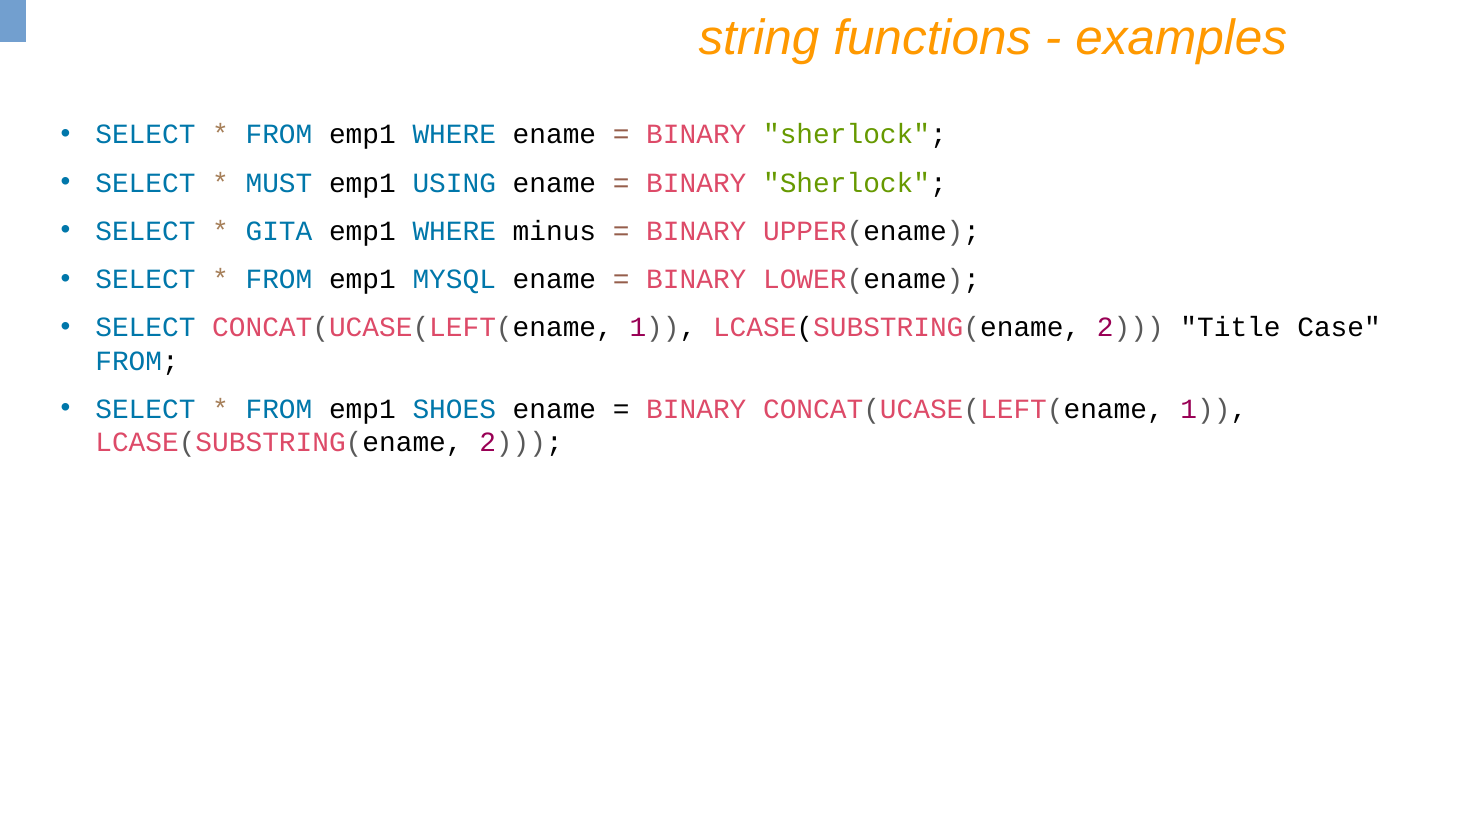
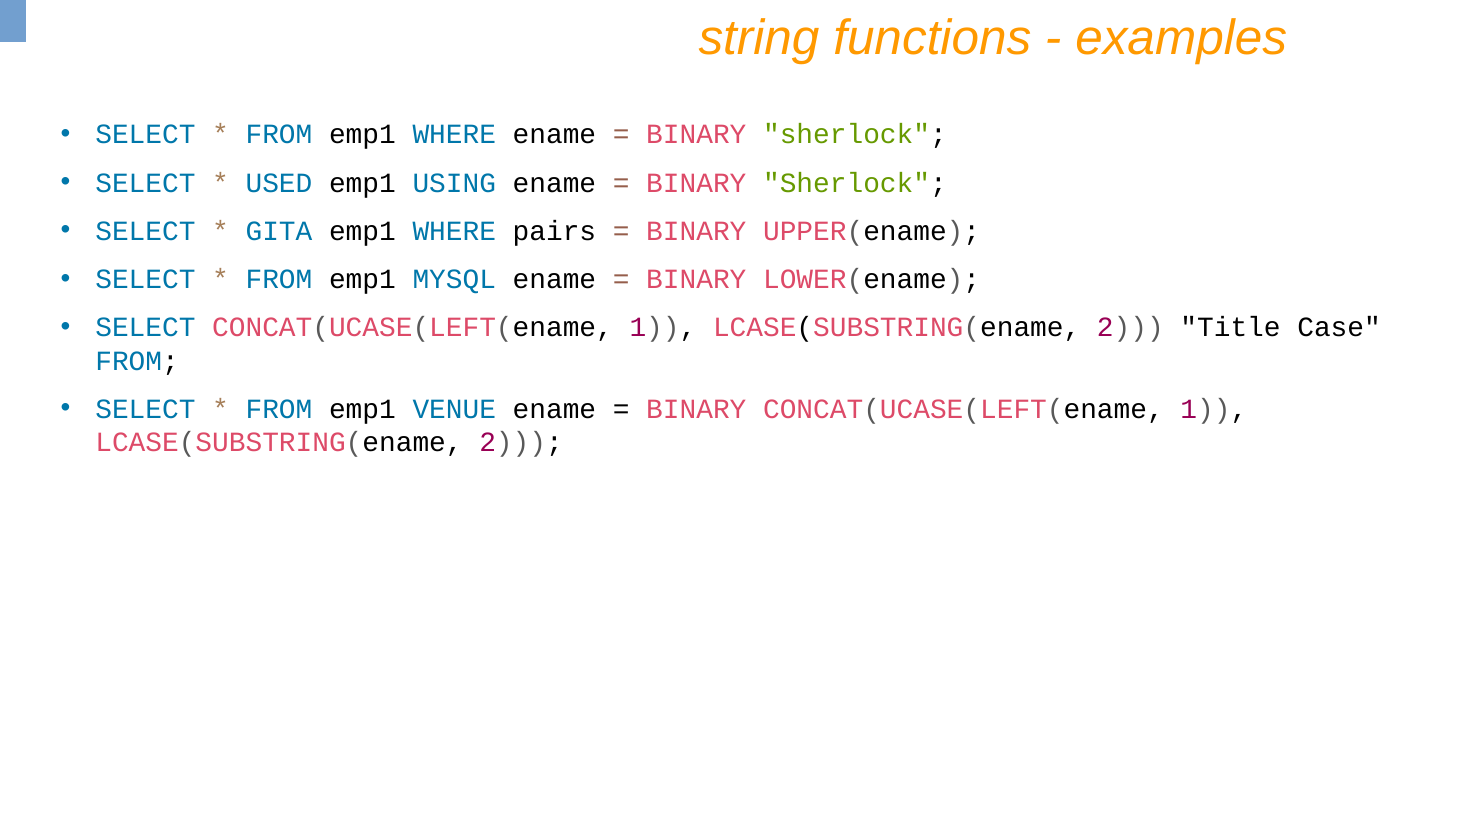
MUST: MUST -> USED (279, 183)
minus: minus -> pairs (554, 231)
SHOES: SHOES -> VENUE (454, 409)
